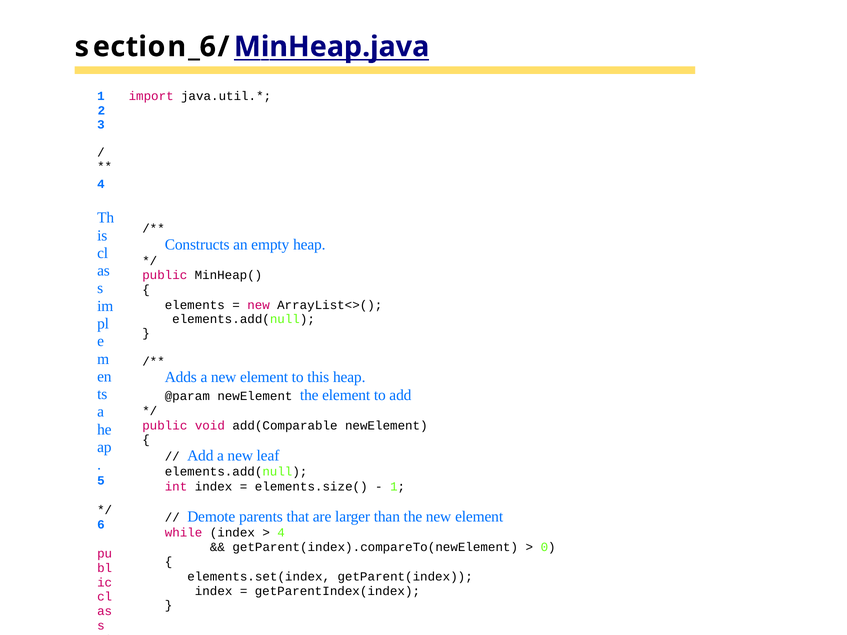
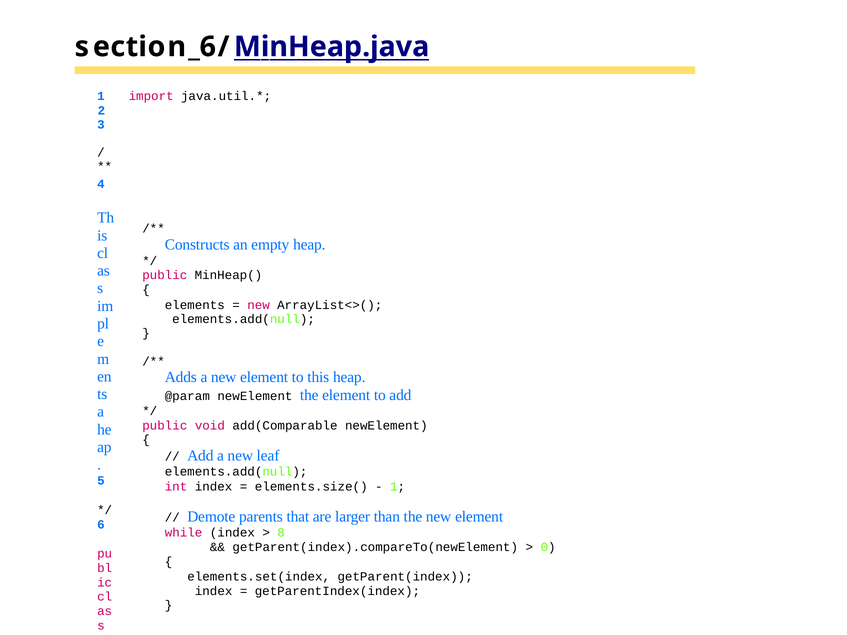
4: 4 -> 8 (281, 533)
